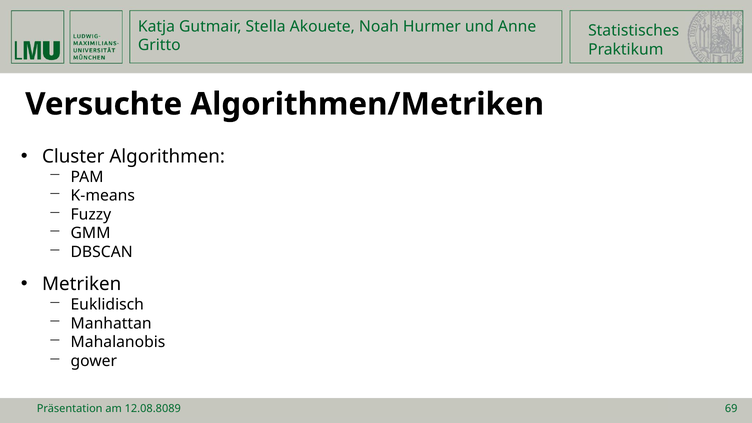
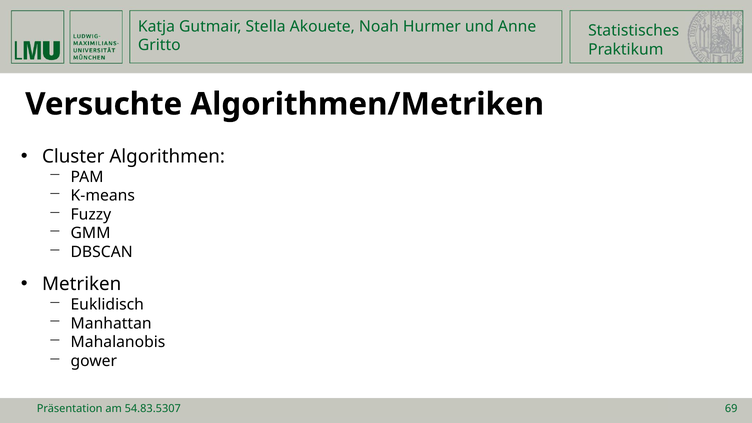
12.08.8089: 12.08.8089 -> 54.83.5307 (153, 409)
